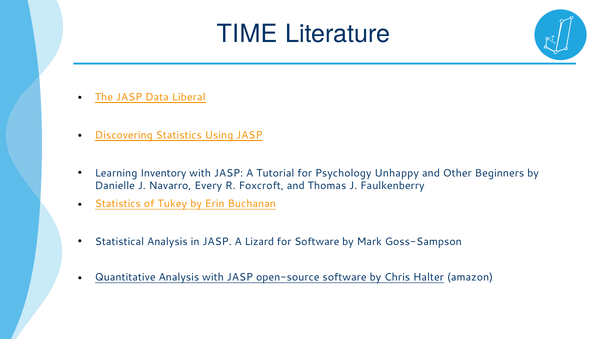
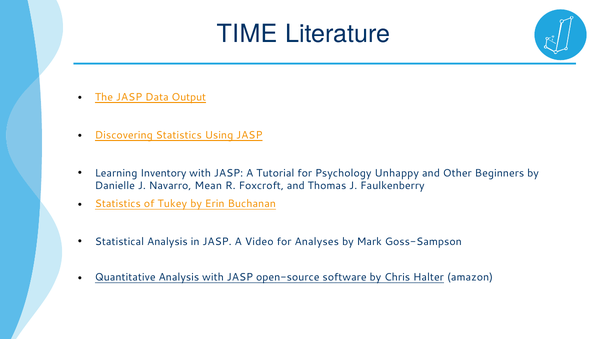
Liberal: Liberal -> Output (189, 97)
Every: Every -> Mean (208, 186)
Lizard: Lizard -> Video (259, 241)
for Software: Software -> Analyses (317, 241)
